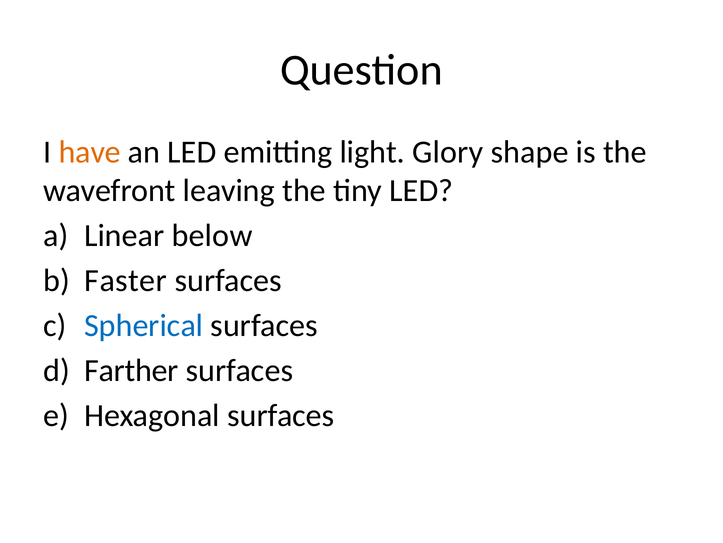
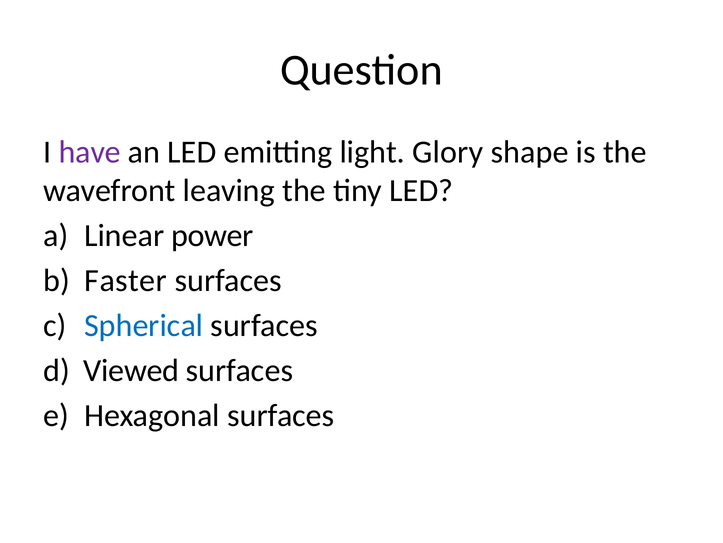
have colour: orange -> purple (90, 152)
below: below -> power (212, 235)
Farther: Farther -> Viewed (131, 370)
